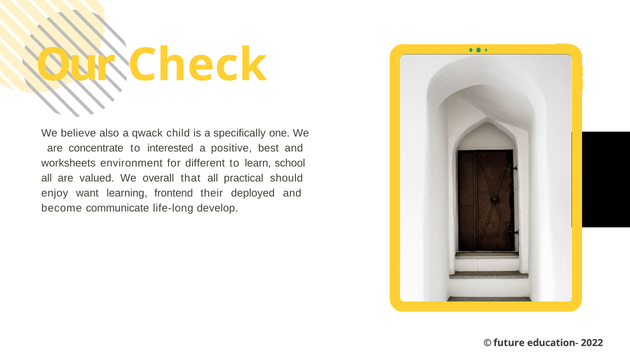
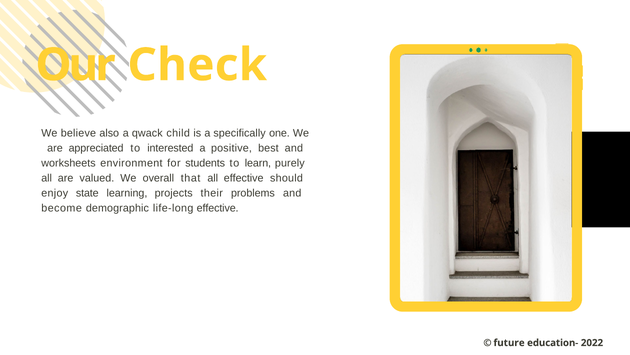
concentrate: concentrate -> appreciated (96, 148)
different: different -> students (205, 163)
school: school -> purely (290, 163)
all practical: practical -> effective (244, 178)
want: want -> state (87, 193)
frontend: frontend -> projects (174, 193)
deployed: deployed -> problems (253, 193)
communicate: communicate -> demographic (117, 208)
life-long develop: develop -> effective (218, 208)
